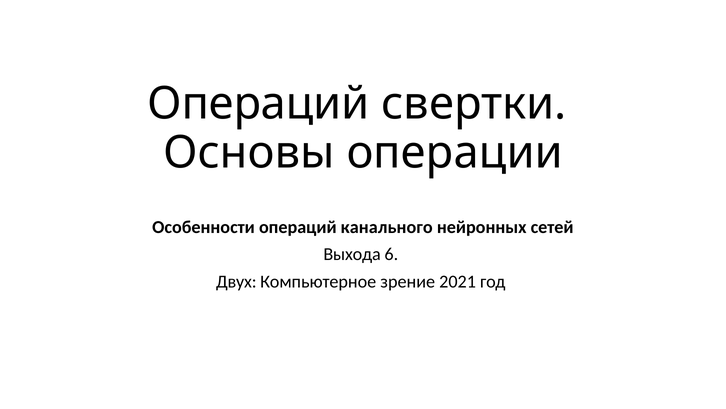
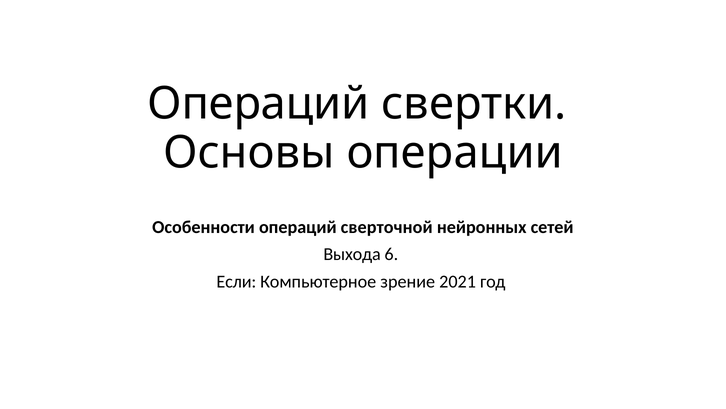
канального: канального -> сверточной (387, 227)
Двух: Двух -> Если (236, 281)
